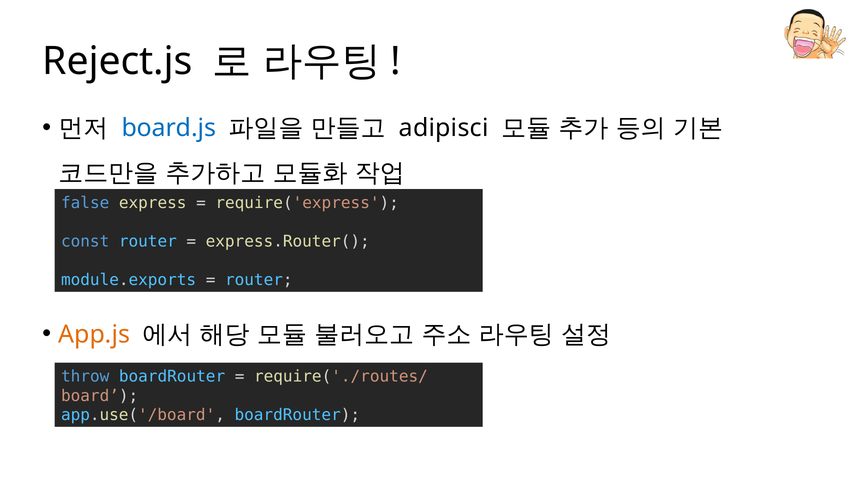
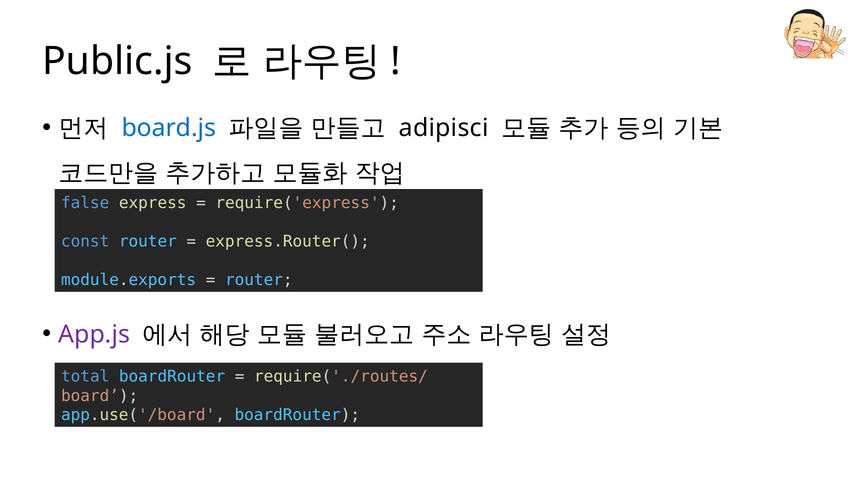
Reject.js: Reject.js -> Public.js (117, 61)
App.js colour: orange -> purple (94, 334)
throw: throw -> total (85, 376)
